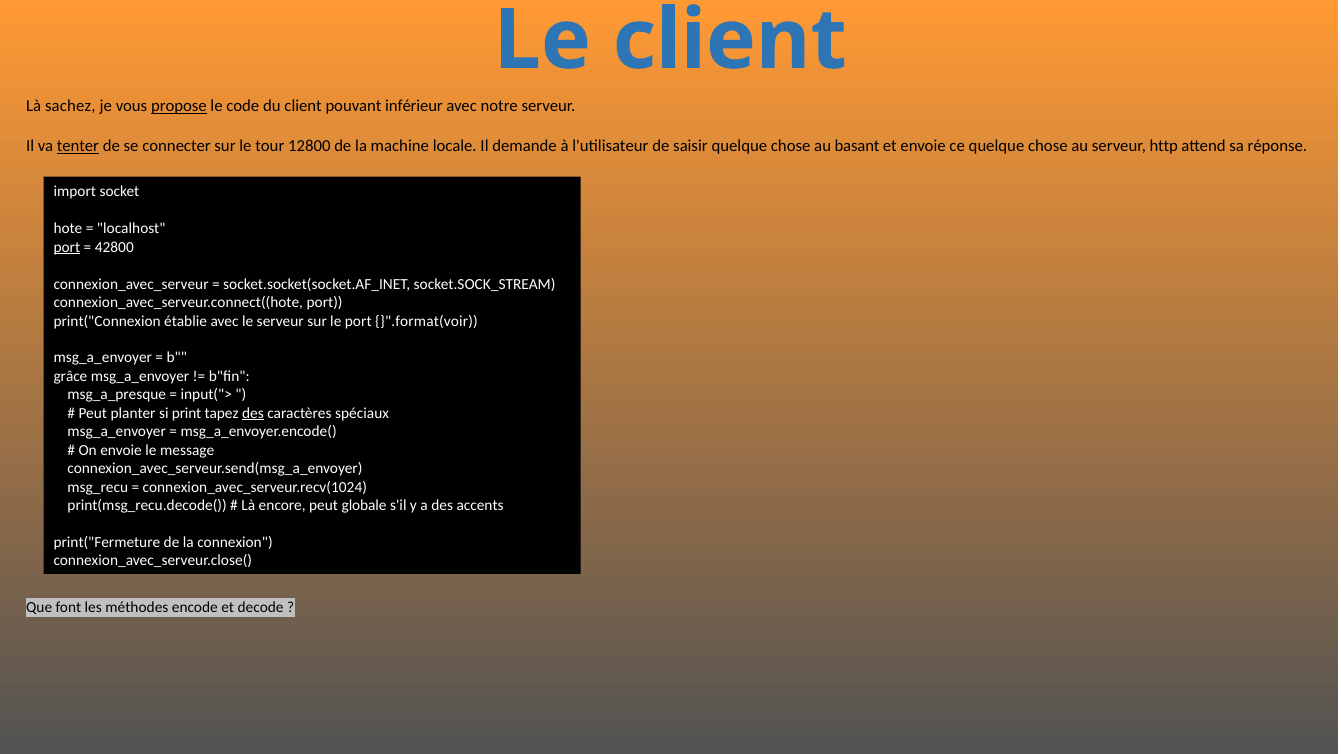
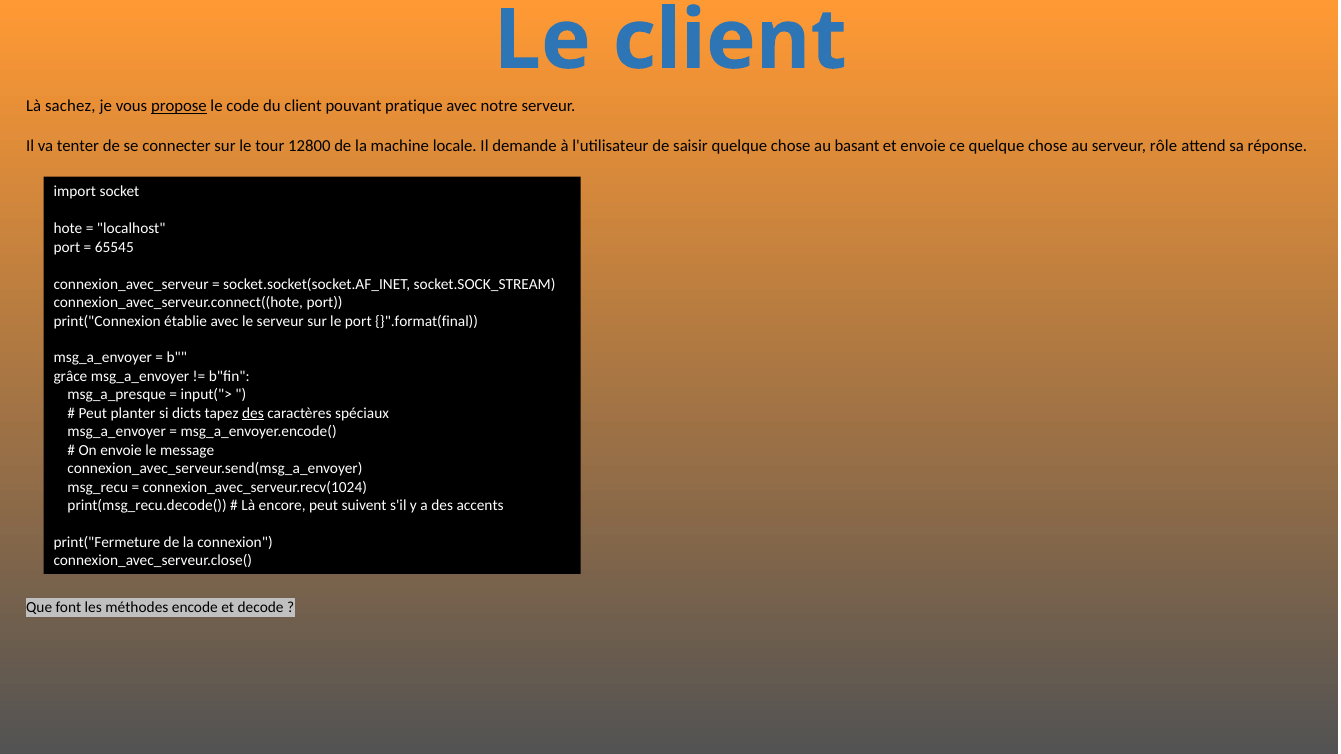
inférieur: inférieur -> pratique (414, 106)
tenter underline: present -> none (78, 147)
http: http -> rôle (1164, 147)
port underline: present -> none (67, 247)
42800: 42800 -> 65545 (114, 247)
}".format(voir: }".format(voir -> }".format(final (427, 321)
print: print -> dicts (187, 413)
globale: globale -> suivent (364, 506)
